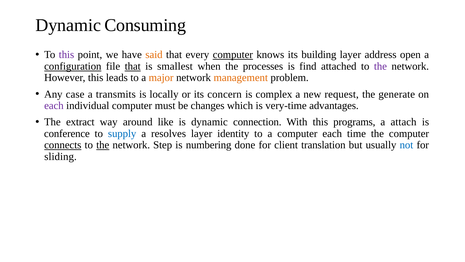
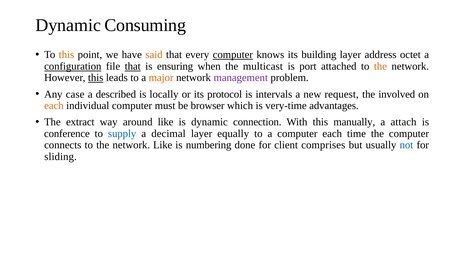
this colour: purple -> orange (66, 55)
open: open -> octet (410, 55)
smallest: smallest -> ensuring (175, 66)
processes: processes -> multicast (263, 66)
find: find -> port (308, 66)
the colour: purple -> orange (380, 66)
this underline: none -> present (96, 78)
management colour: orange -> purple (241, 78)
transmits: transmits -> described (116, 94)
concern: concern -> protocol (225, 94)
complex: complex -> intervals (274, 94)
generate: generate -> involved (397, 94)
each colour: purple -> orange (54, 105)
changes: changes -> browser (208, 105)
programs: programs -> manually (354, 122)
resolves: resolves -> decimal (169, 133)
identity: identity -> equally (233, 133)
connects underline: present -> none (63, 145)
the underline: present -> none (103, 145)
network Step: Step -> Like (163, 145)
translation: translation -> comprises (323, 145)
